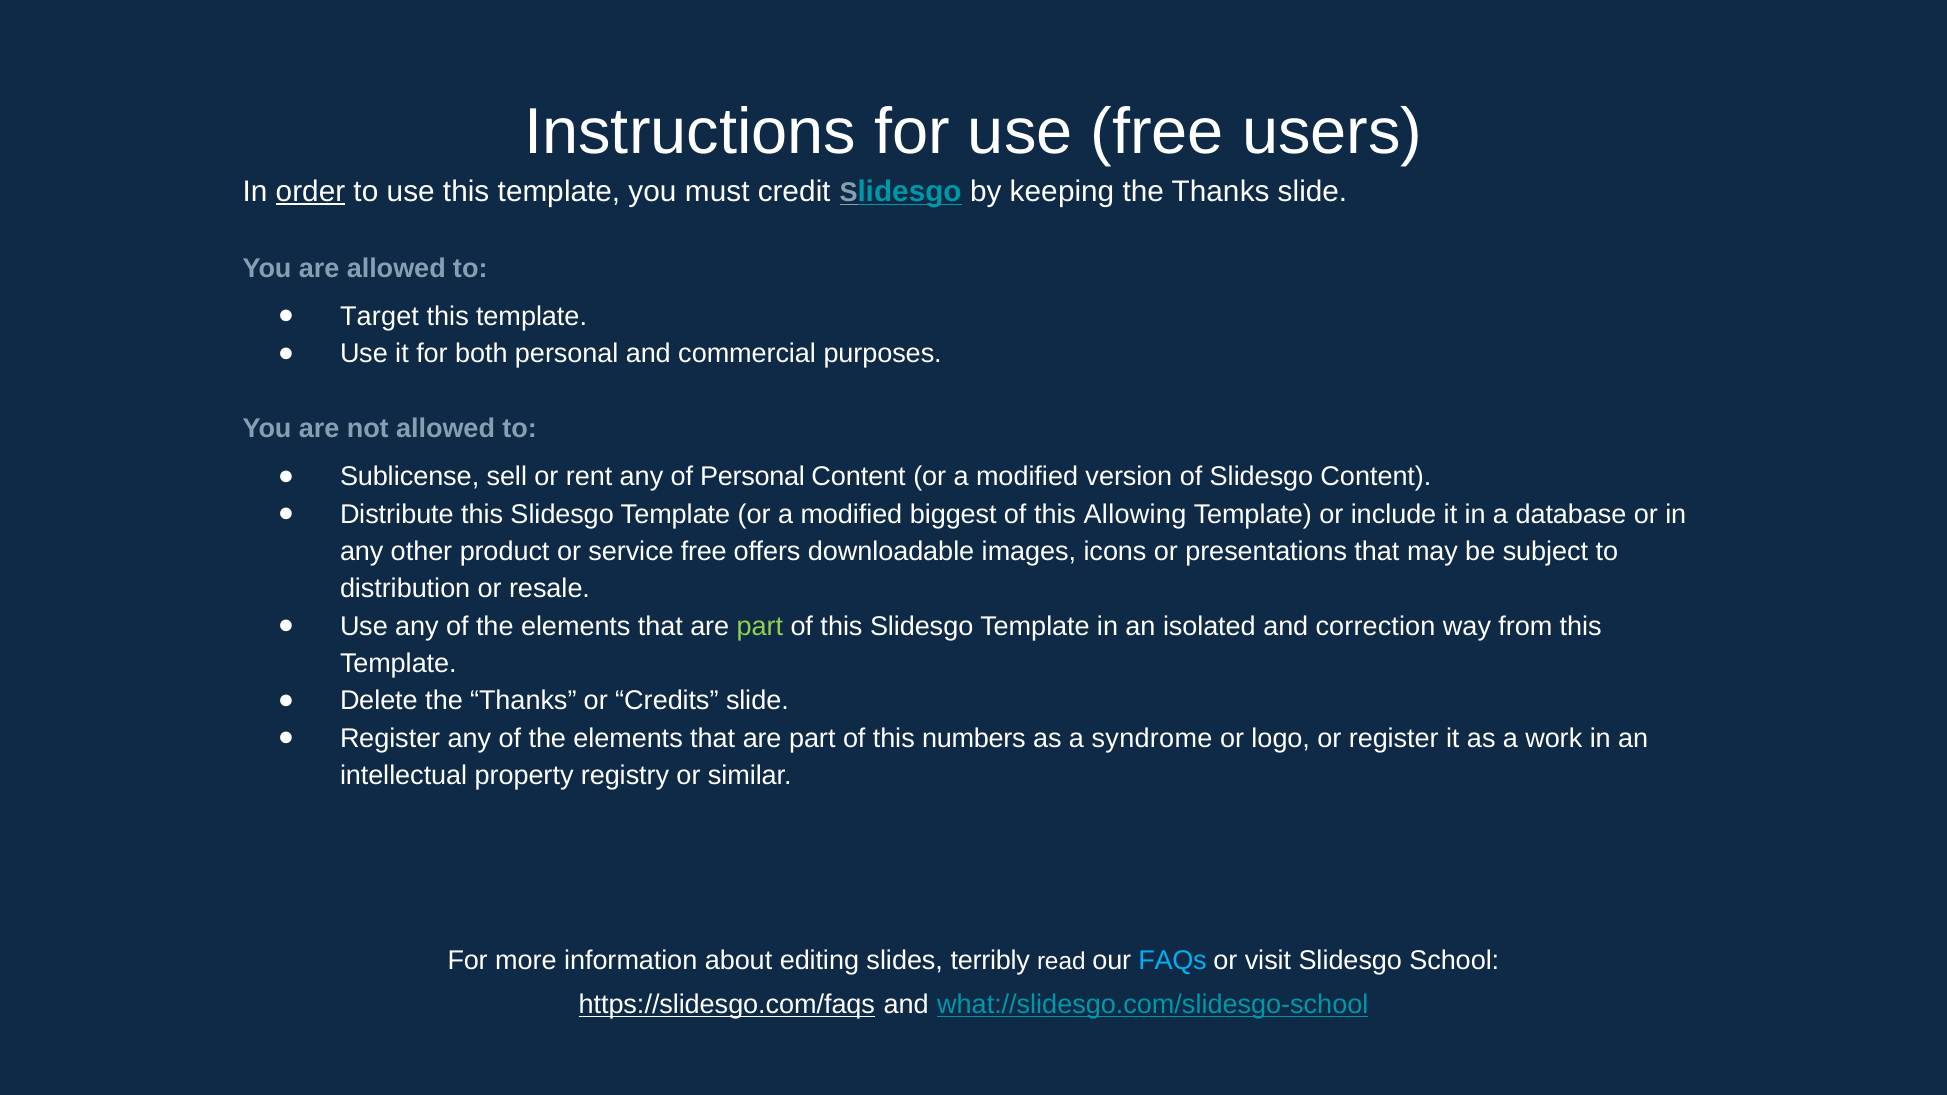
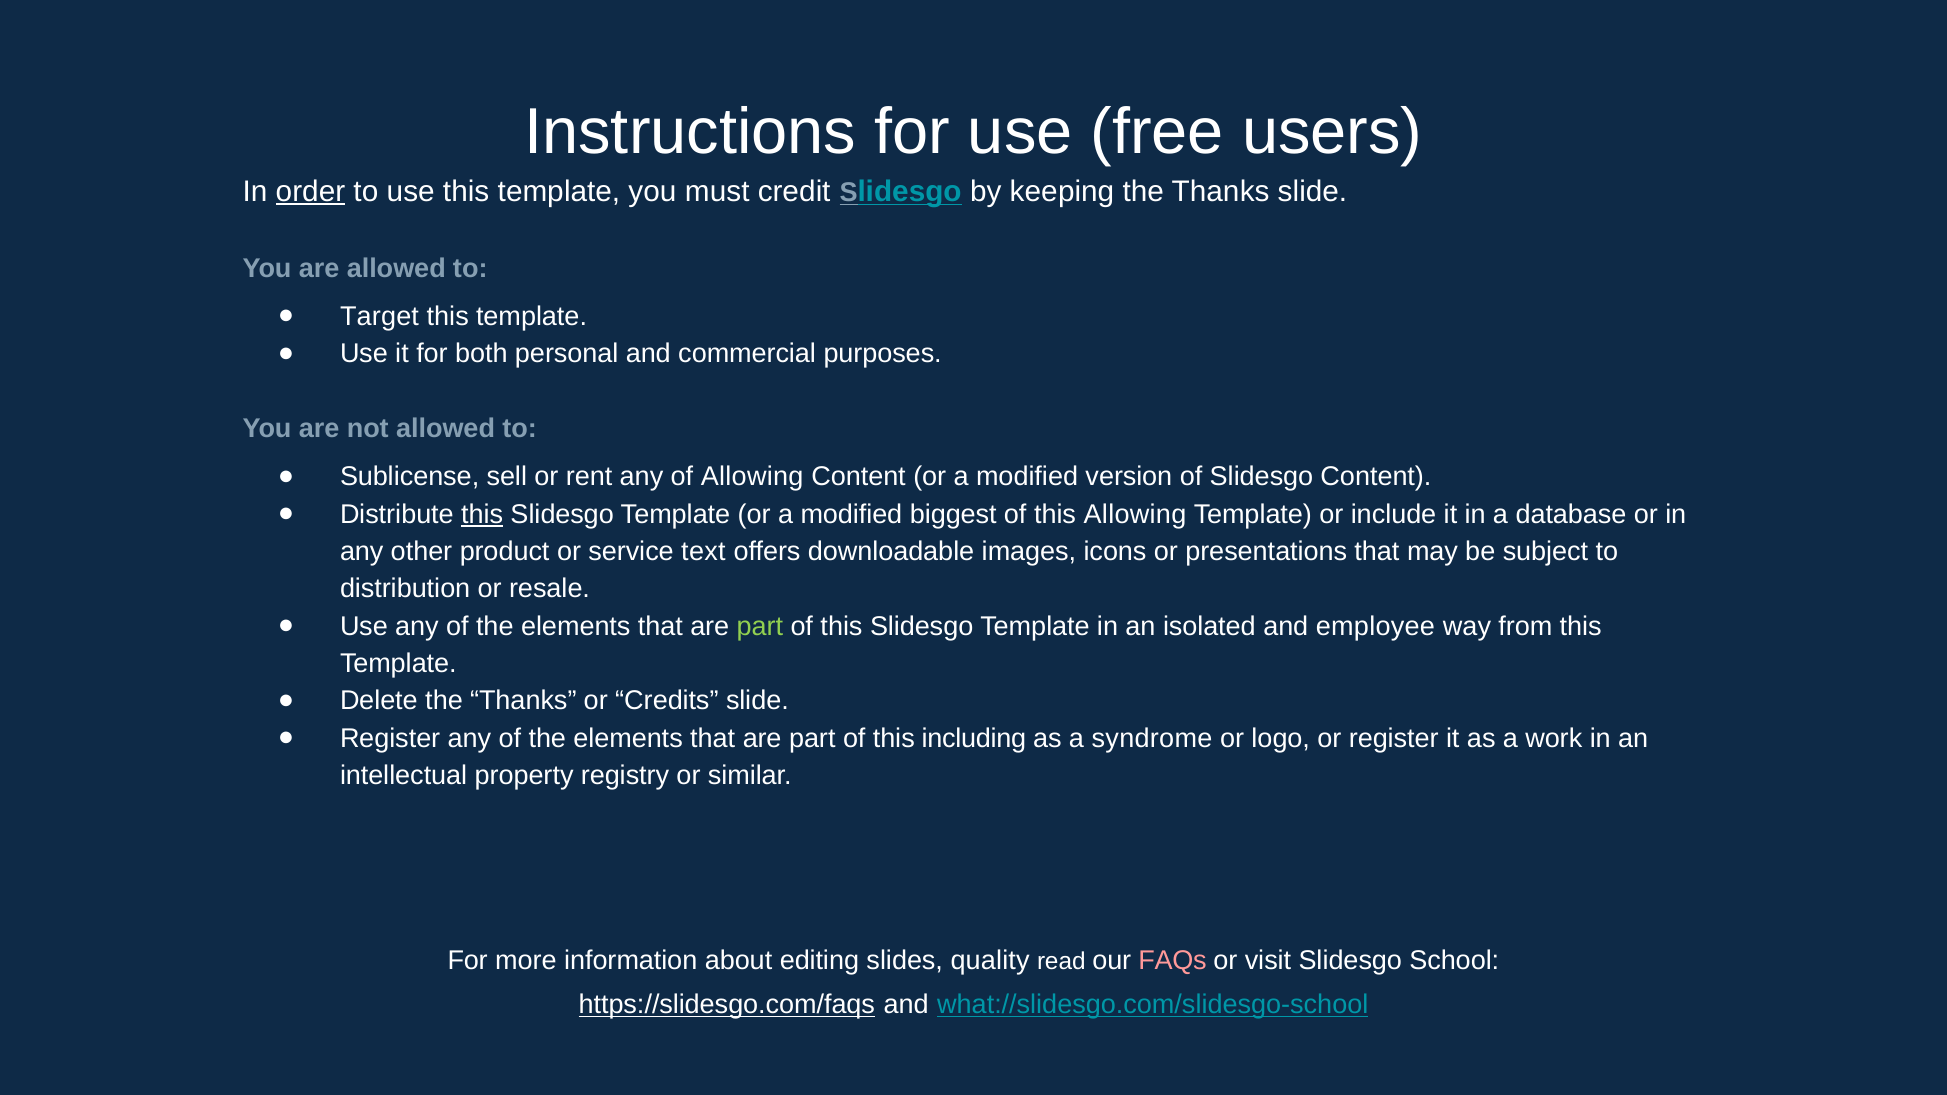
of Personal: Personal -> Allowing (752, 477)
this underline: none -> present (482, 514)
service free: free -> text (703, 552)
correction: correction -> employee (1375, 626)
numbers: numbers -> including (974, 738)
terribly: terribly -> quality (990, 961)
FAQs colour: light blue -> pink (1173, 961)
